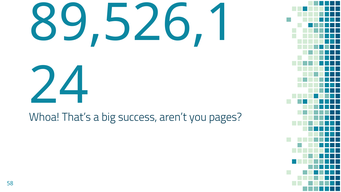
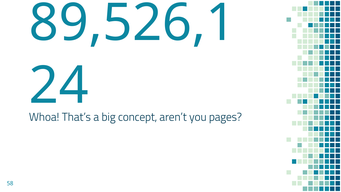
success: success -> concept (138, 117)
